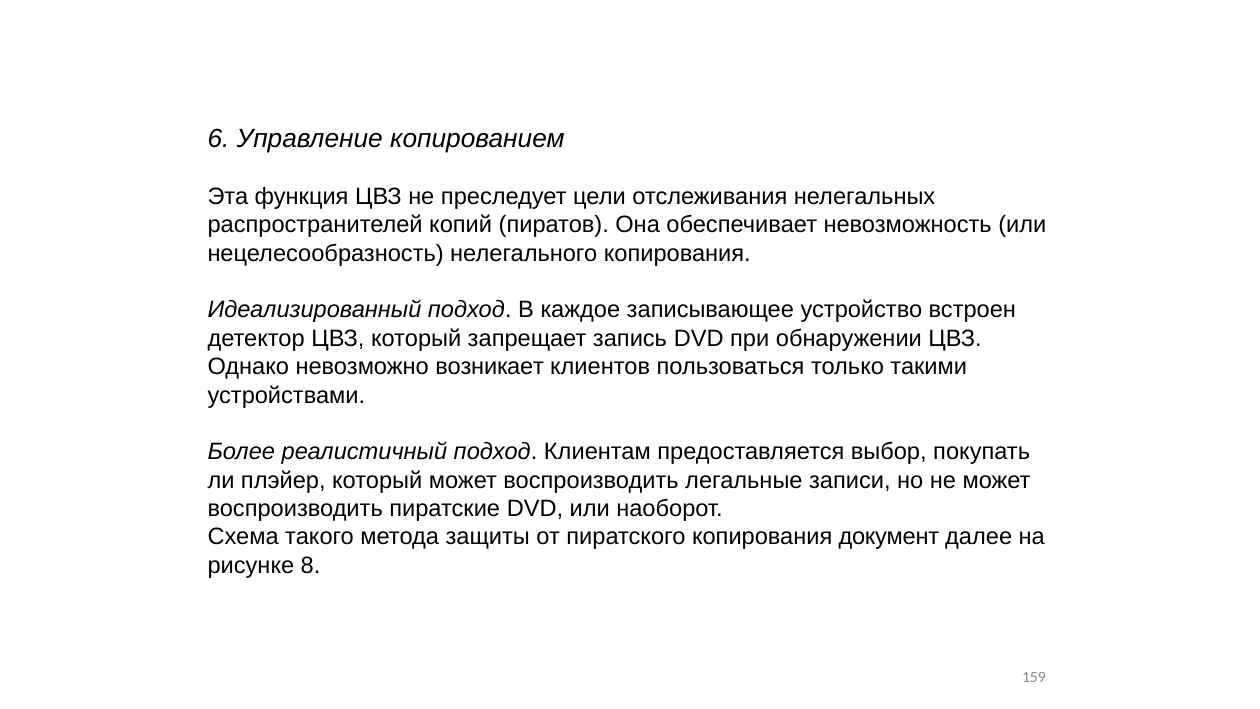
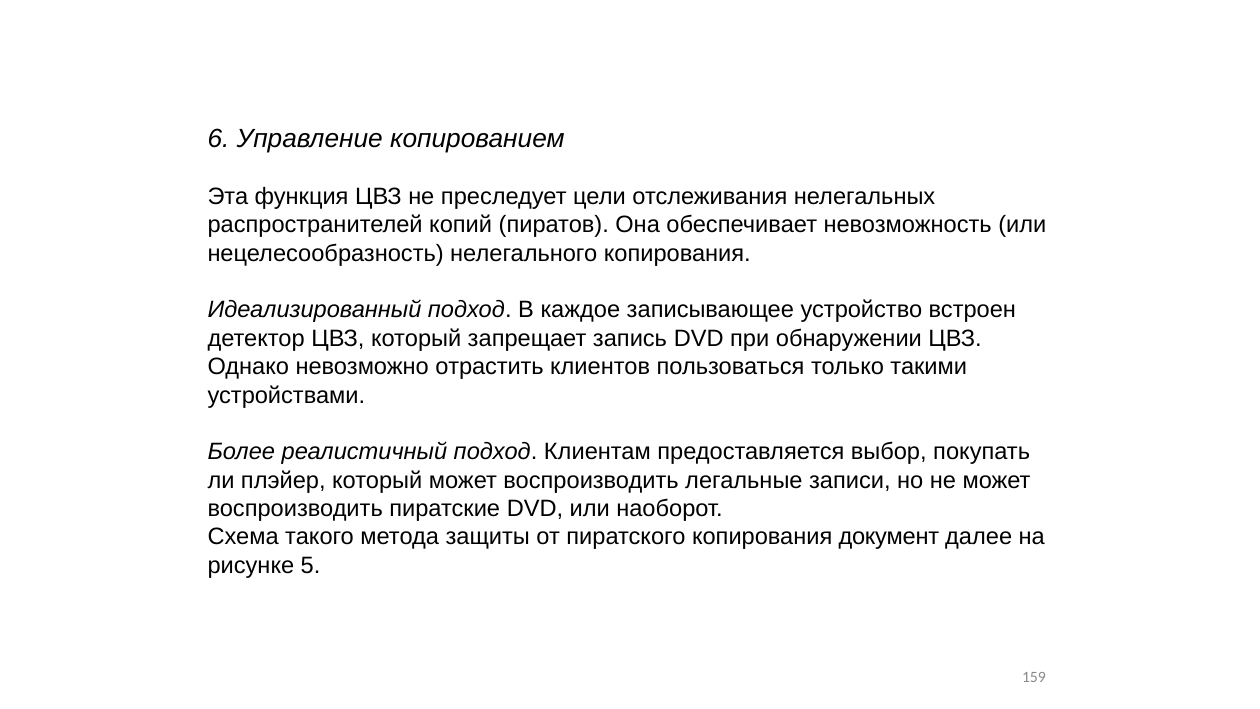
возникает: возникает -> отрастить (490, 367)
8: 8 -> 5 (311, 565)
